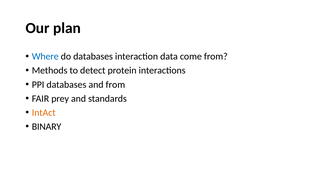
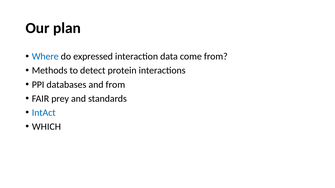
do databases: databases -> expressed (93, 57)
IntAct colour: orange -> blue (44, 113)
BINARY: BINARY -> WHICH (46, 127)
